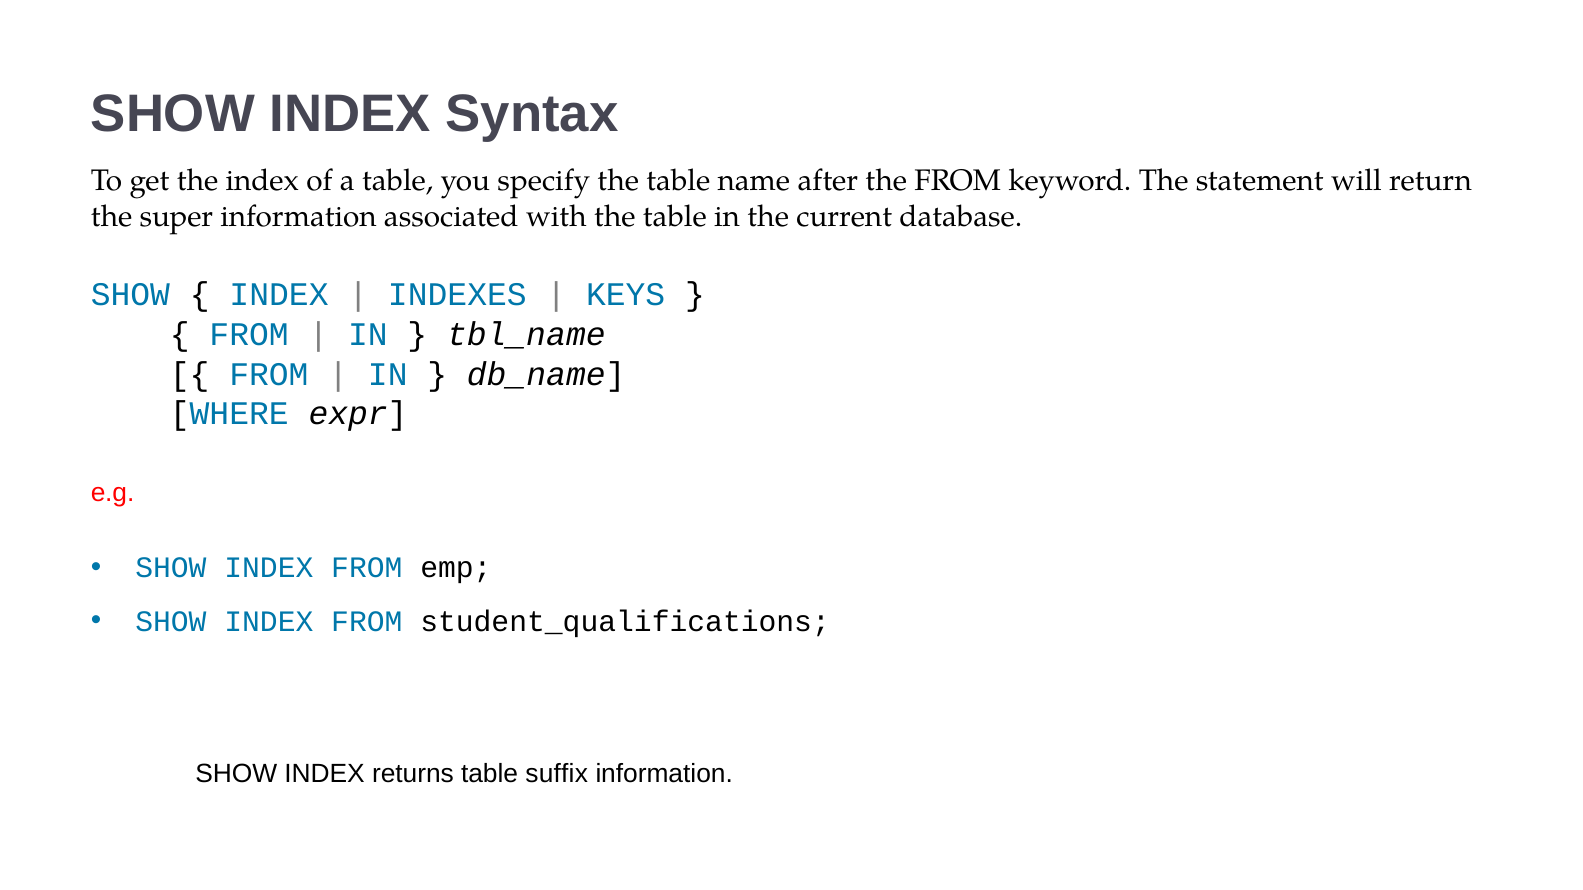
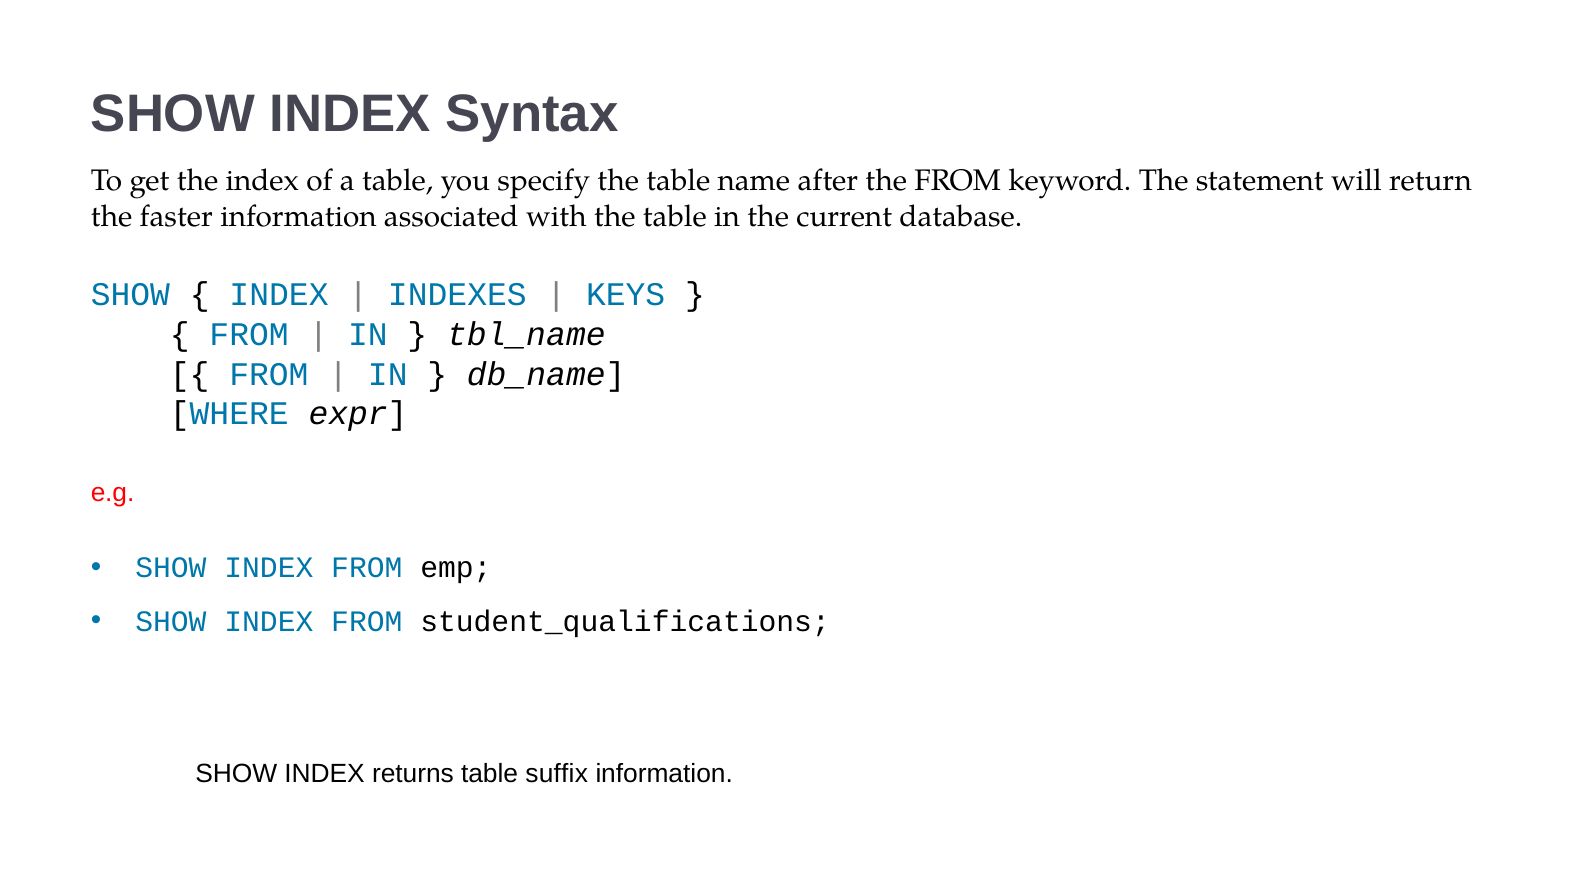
super: super -> faster (176, 217)
